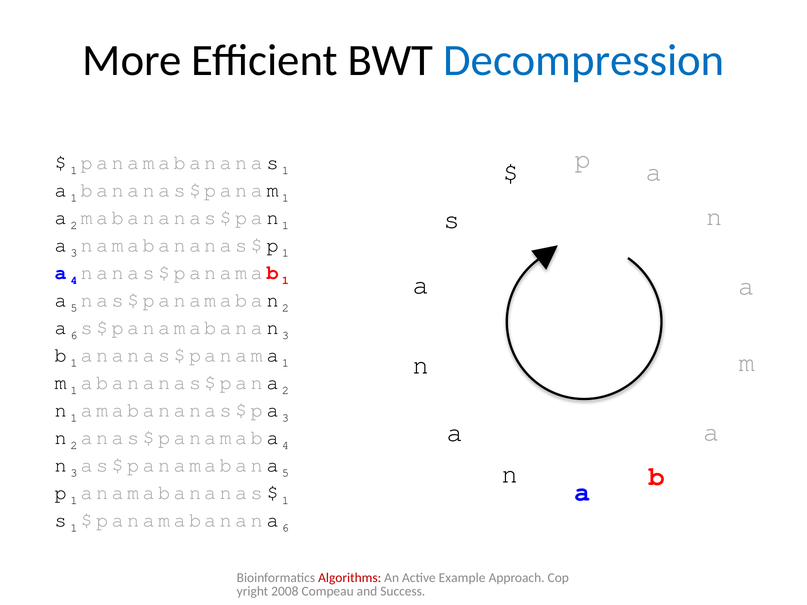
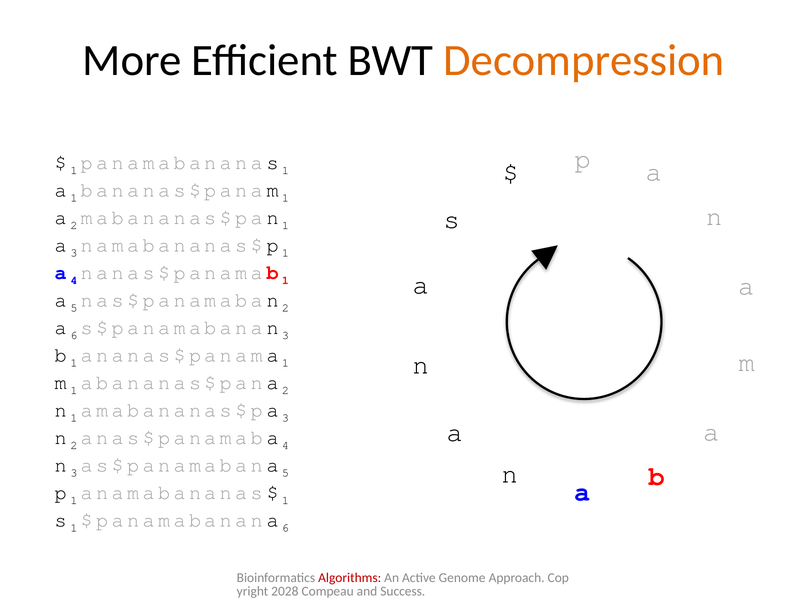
Decompression colour: blue -> orange (584, 60)
Example: Example -> Genome (462, 578)
2008: 2008 -> 2028 (285, 591)
